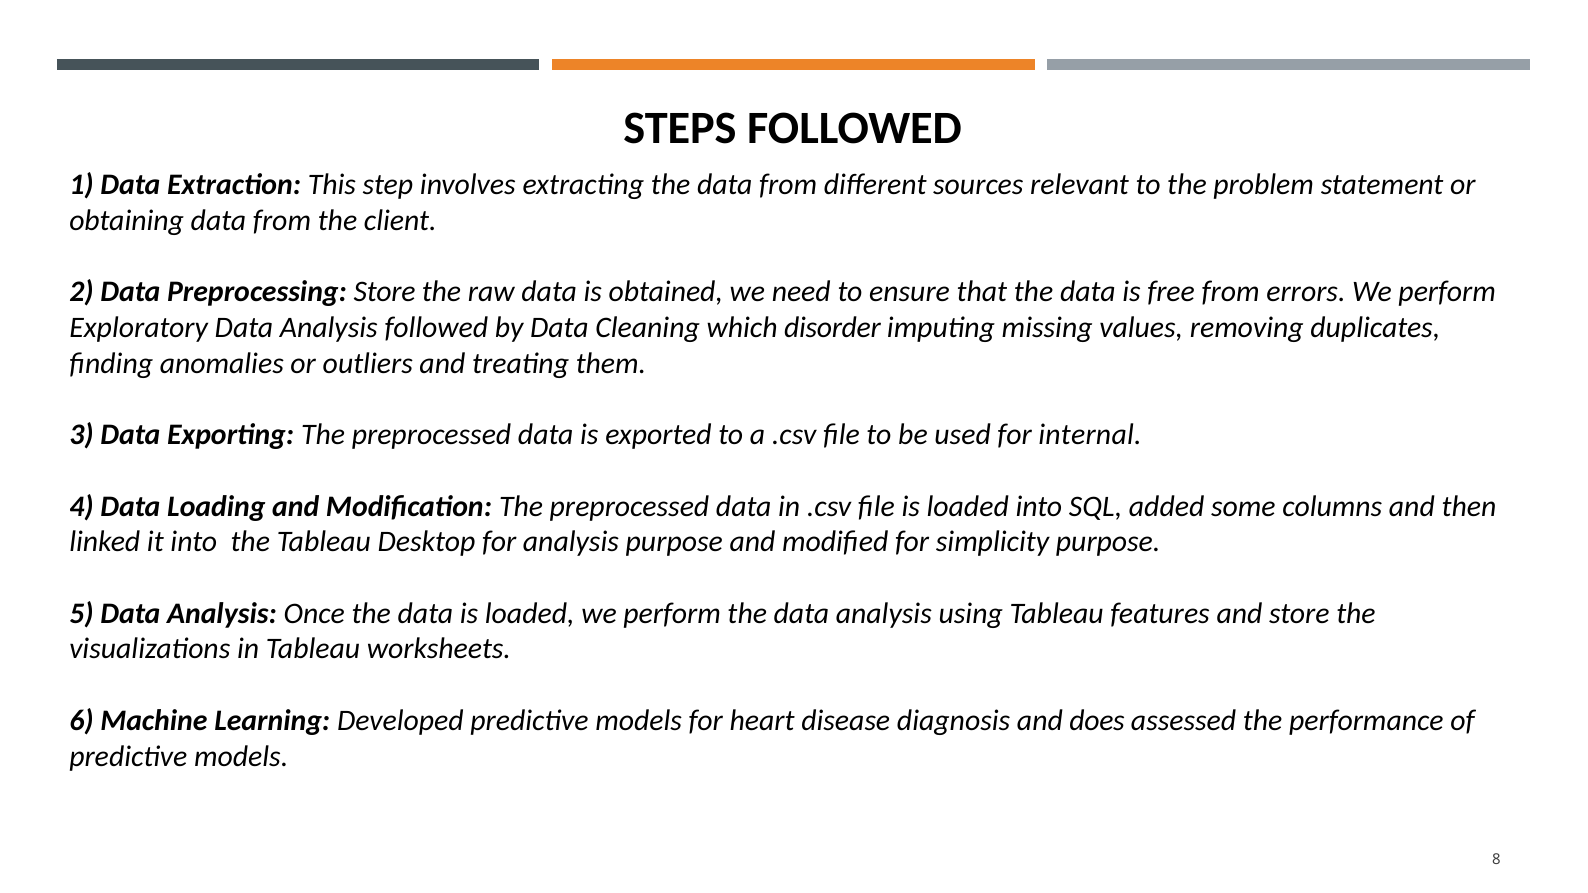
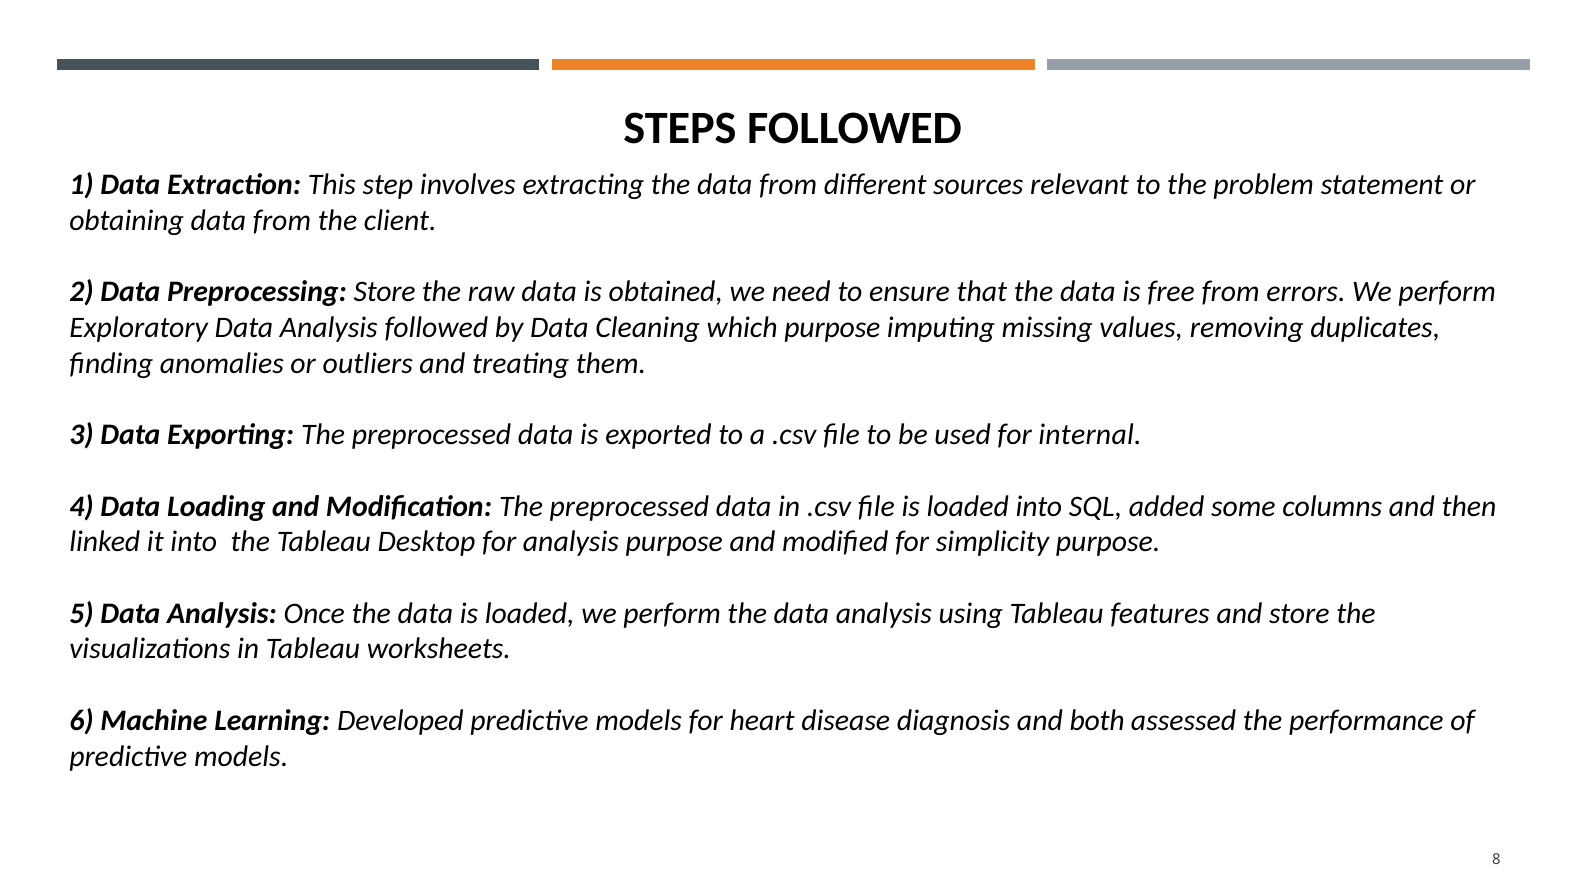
which disorder: disorder -> purpose (832, 328)
does: does -> both (1097, 721)
